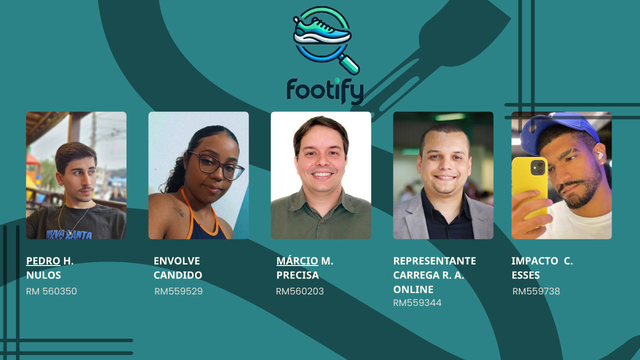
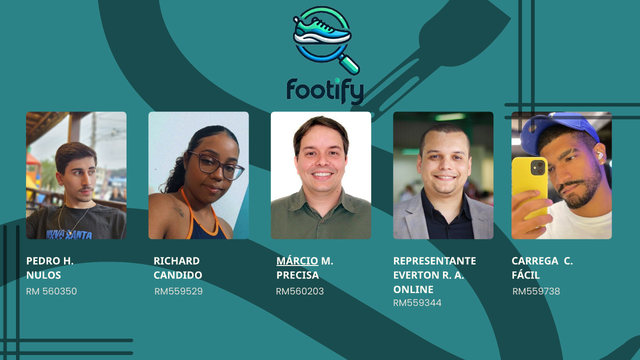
PEDRO underline: present -> none (43, 261)
ENVOLVE: ENVOLVE -> RICHARD (177, 261)
IMPACTO: IMPACTO -> CARREGA (535, 261)
CARREGA: CARREGA -> EVERTON (416, 275)
ESSES: ESSES -> FÁCIL (526, 275)
